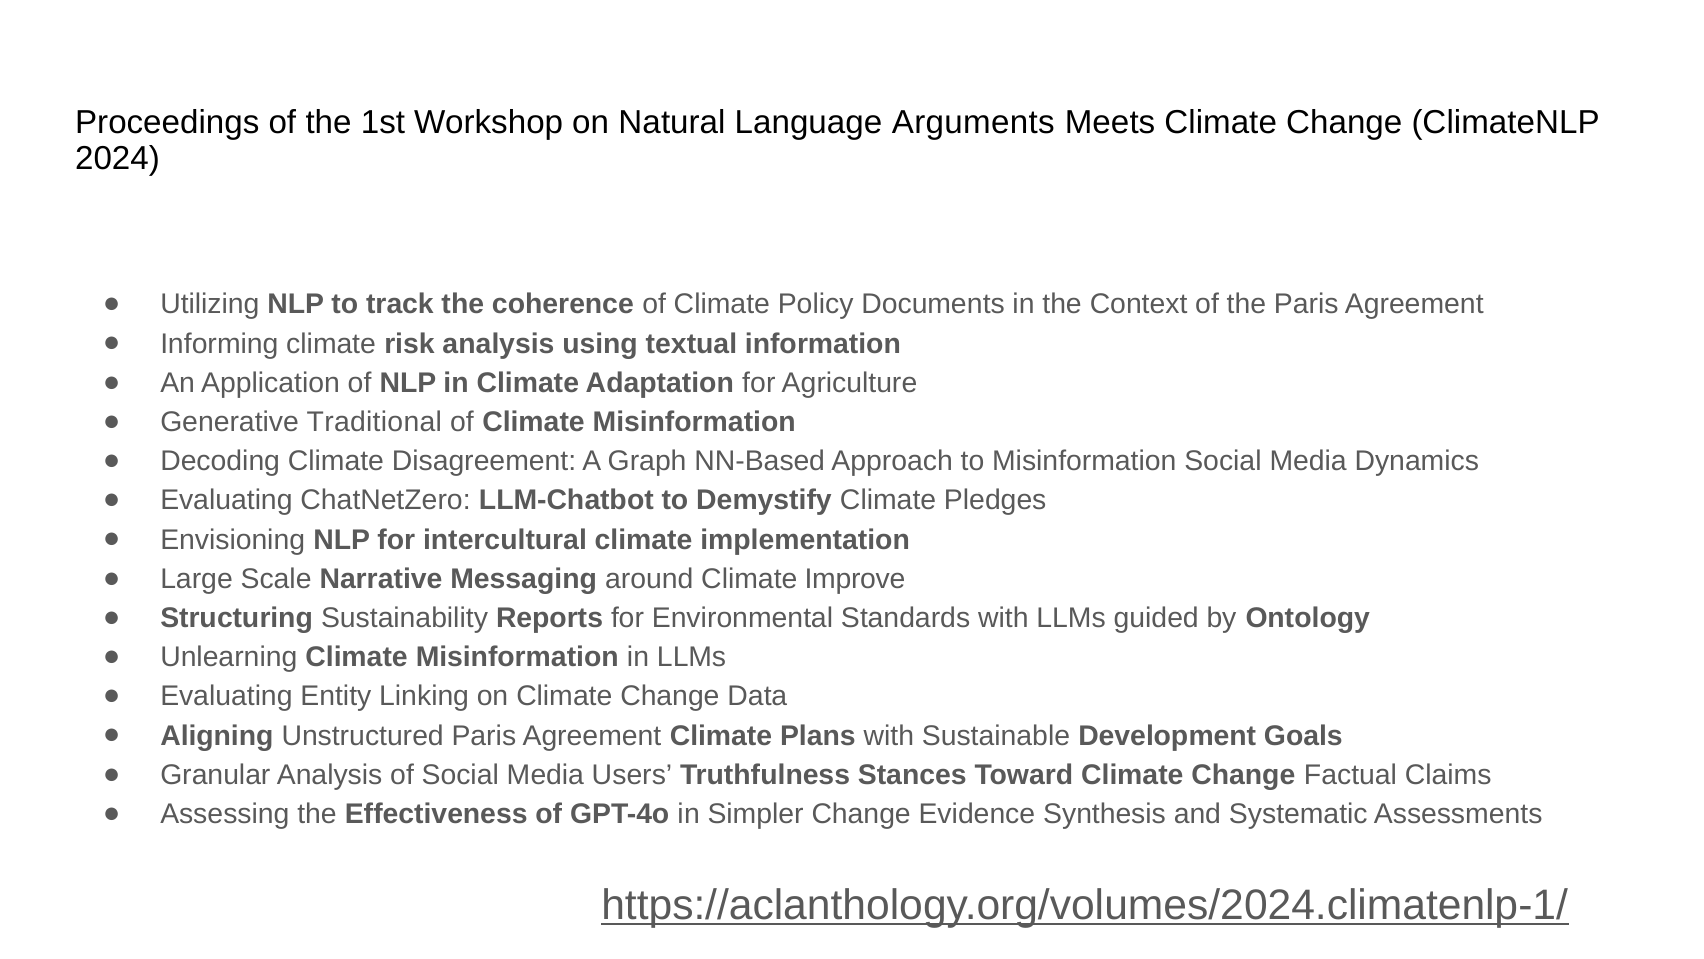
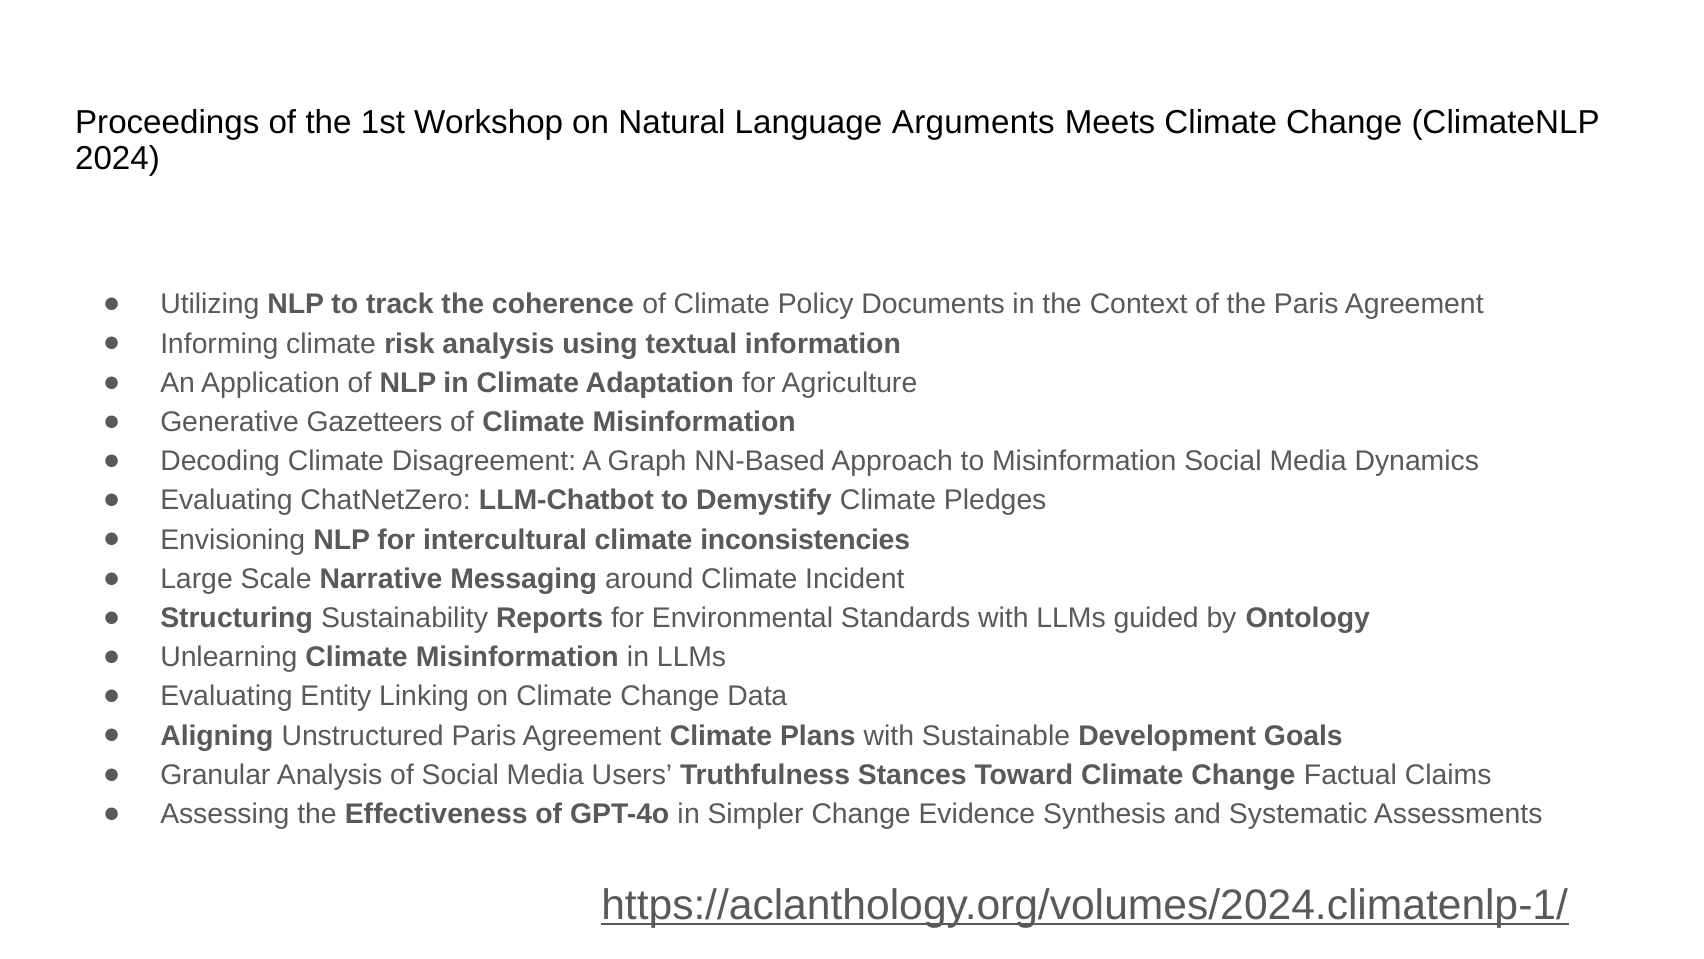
Traditional: Traditional -> Gazetteers (375, 422)
implementation: implementation -> inconsistencies (805, 540)
Improve: Improve -> Incident (855, 579)
